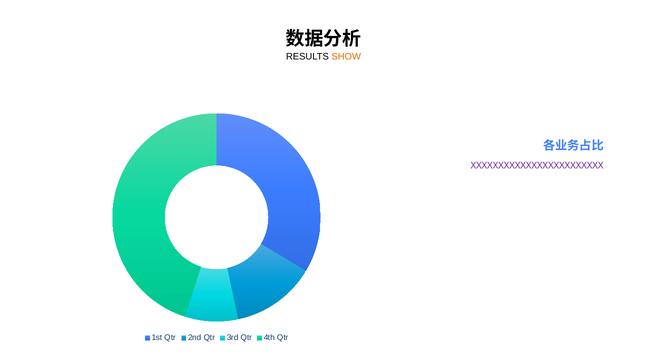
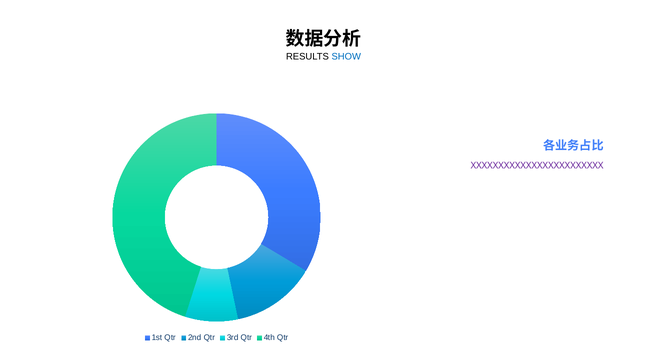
SHOW colour: orange -> blue (346, 56)
